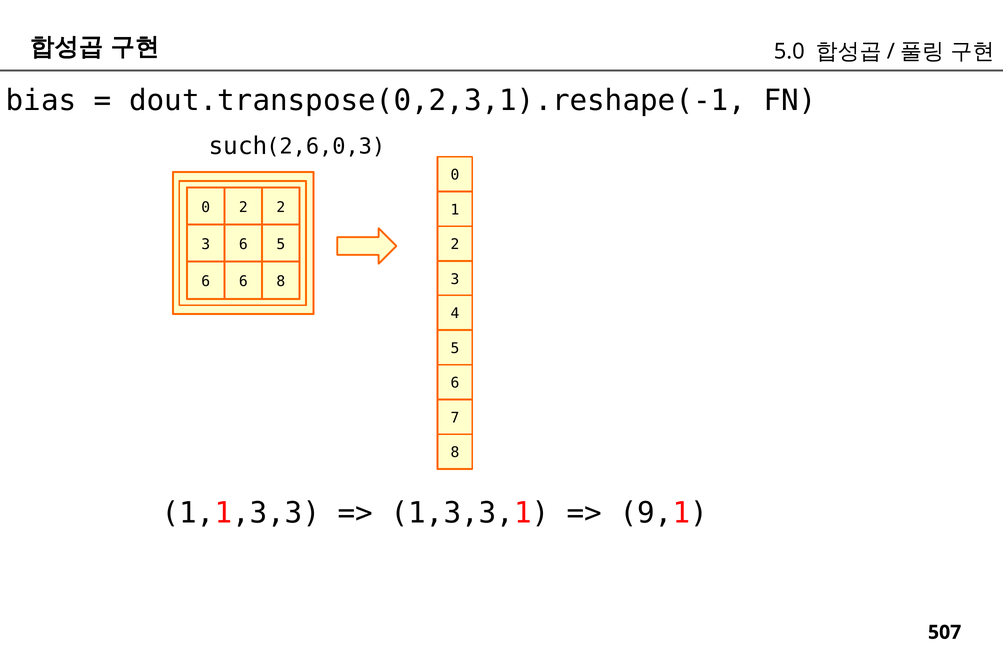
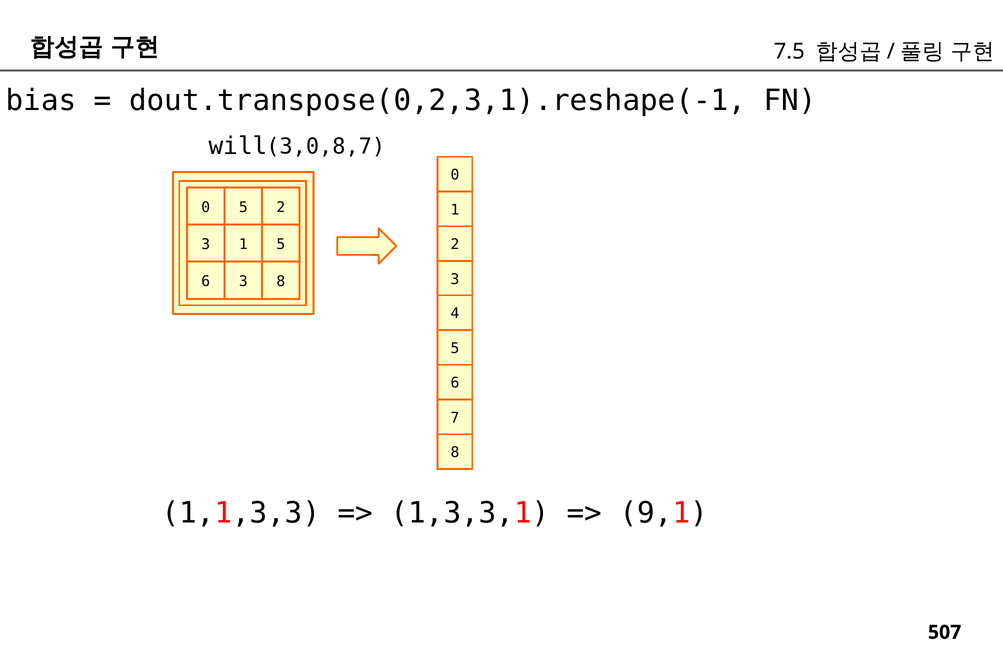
5.0: 5.0 -> 7.5 (789, 51)
such: such -> will (238, 146)
2,6,0,3: 2,6,0,3 -> 3,0,8,7 (326, 147)
2: 2 -> 5 (243, 207)
3 6: 6 -> 1 (243, 244)
6 6: 6 -> 3 (243, 281)
